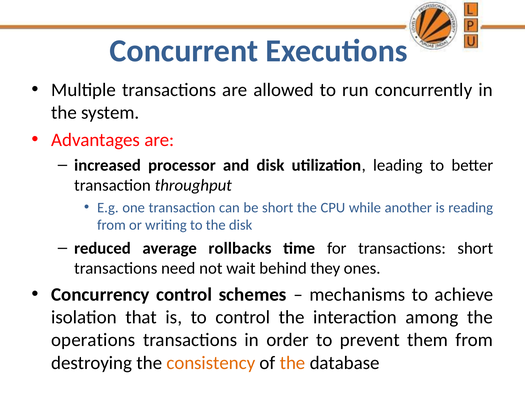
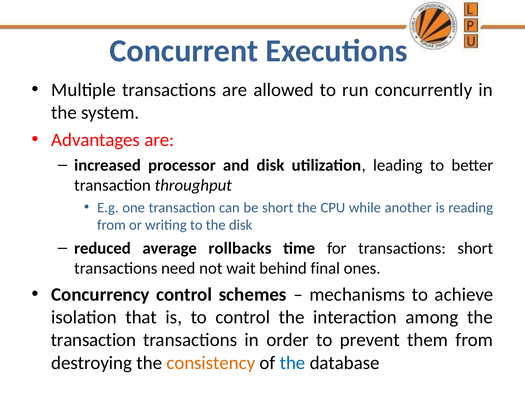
they: they -> final (325, 268)
operations: operations -> transaction (93, 340)
the colour: orange -> blue (293, 363)
